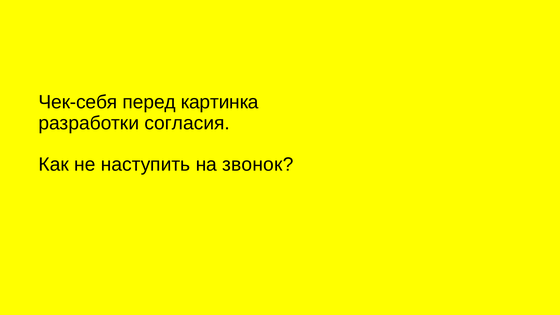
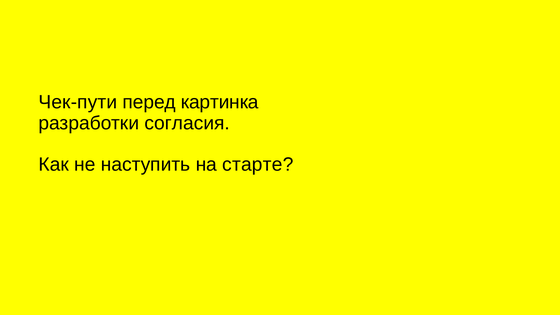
Чек-себя: Чек-себя -> Чек-пути (78, 102)
звонок: звонок -> старте (258, 165)
